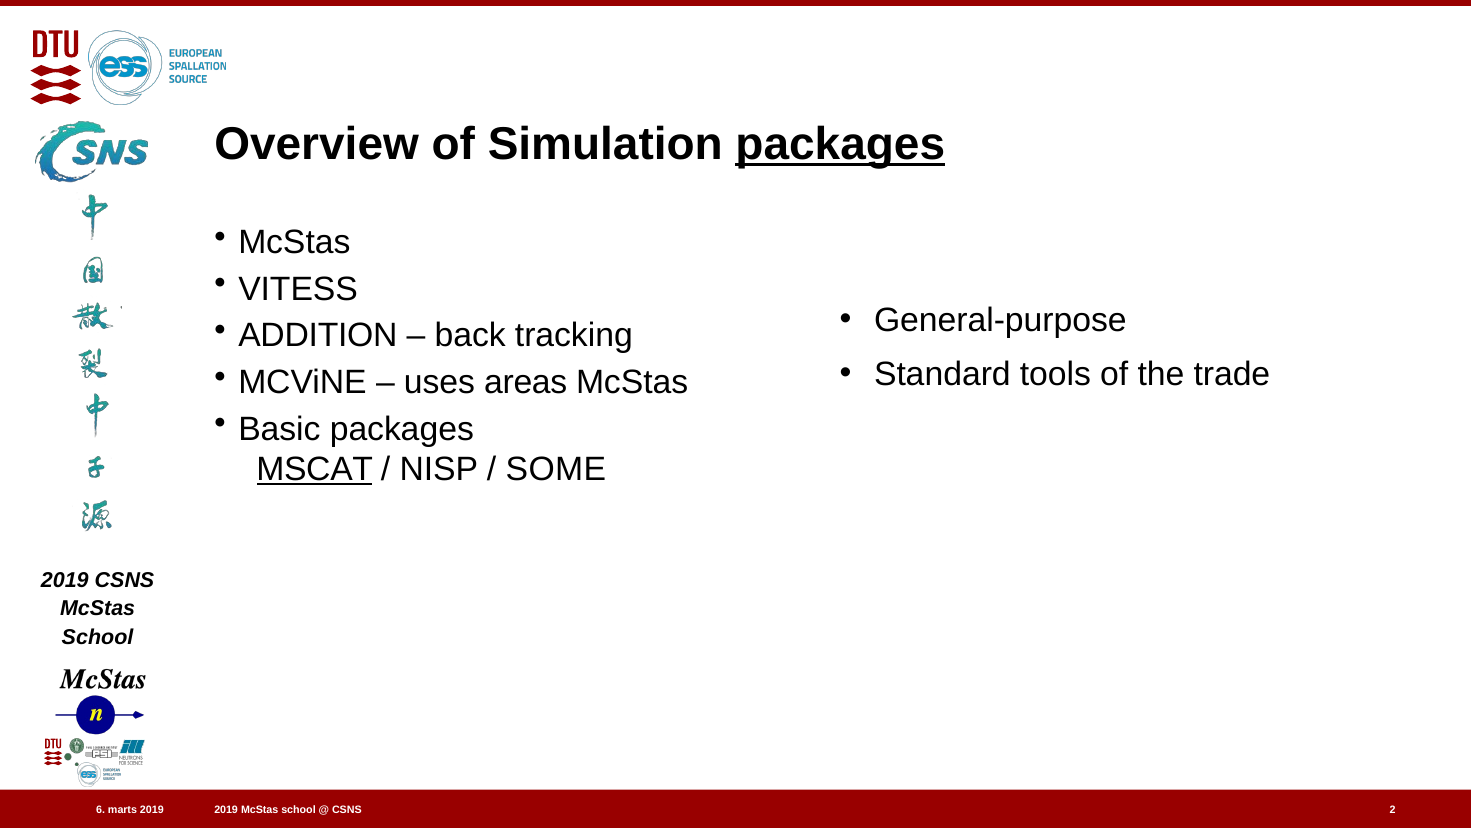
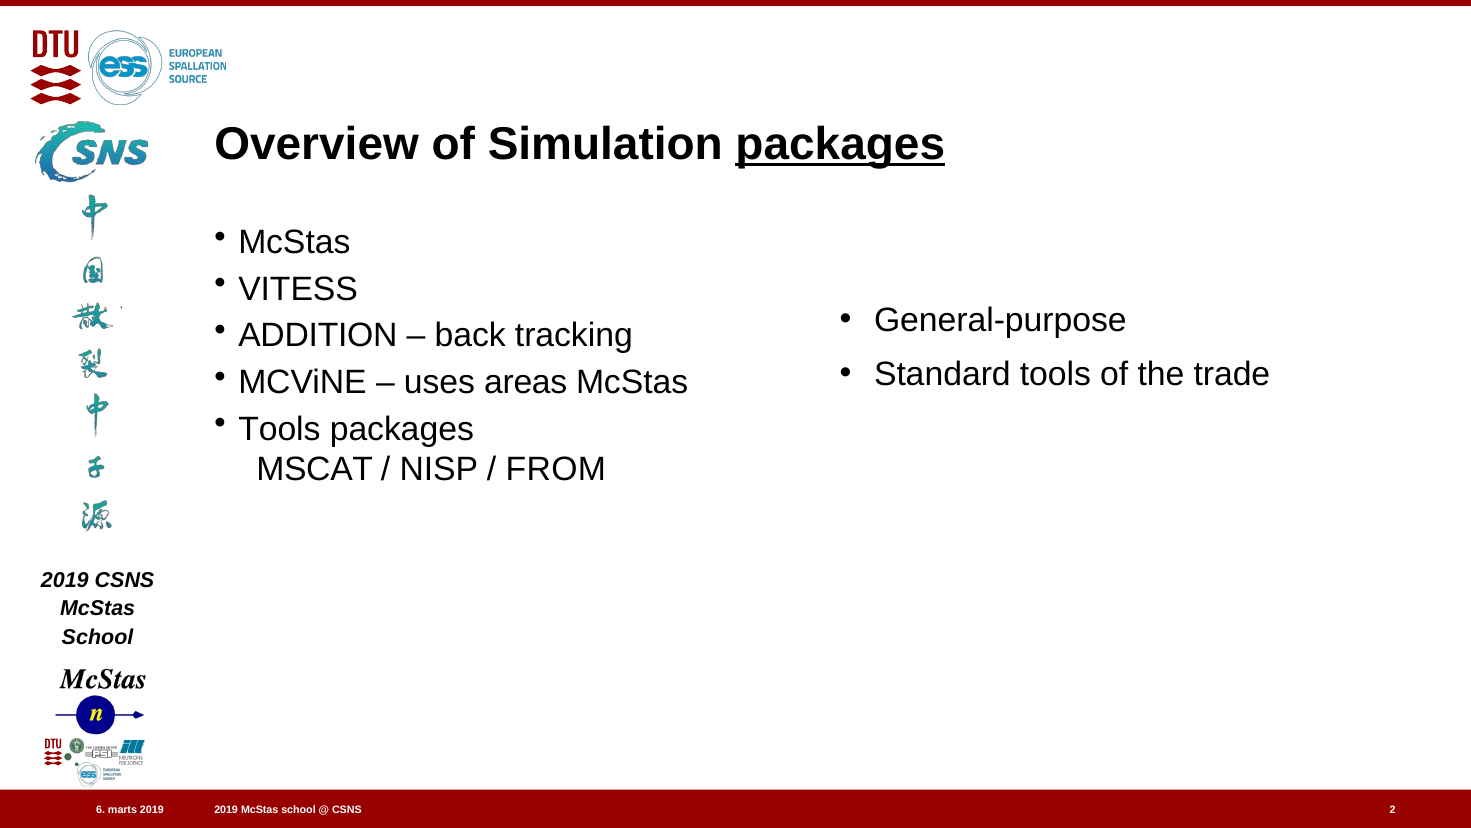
Basic: Basic -> Tools (279, 429)
MSCAT underline: present -> none (315, 470)
SOME: SOME -> FROM (556, 470)
